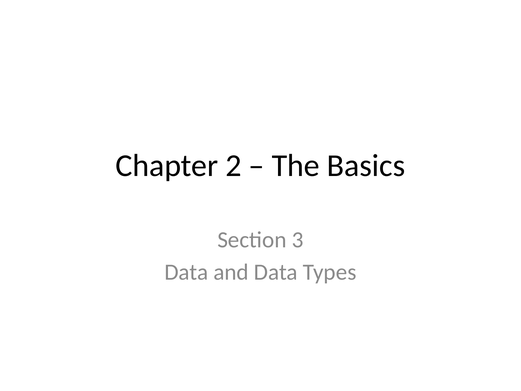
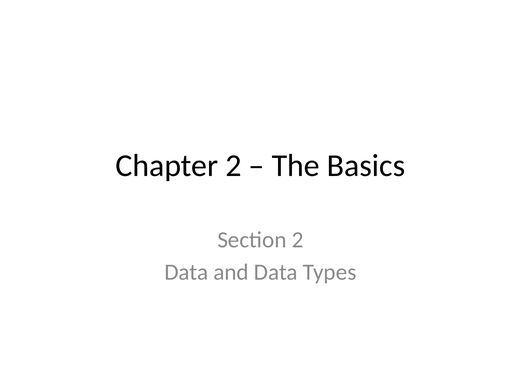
Section 3: 3 -> 2 (298, 240)
